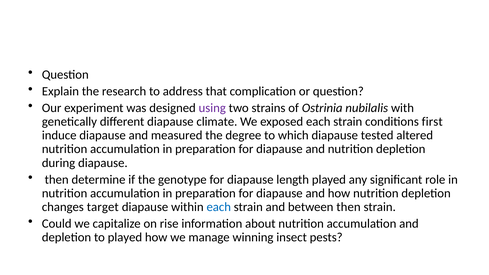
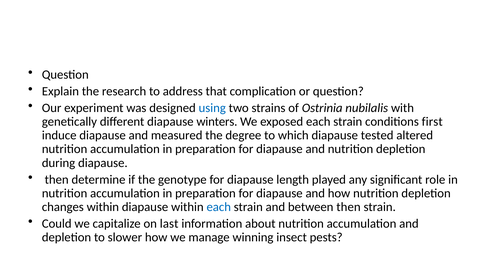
using colour: purple -> blue (212, 108)
climate: climate -> winters (217, 122)
changes target: target -> within (103, 207)
rise: rise -> last (169, 224)
to played: played -> slower (125, 237)
